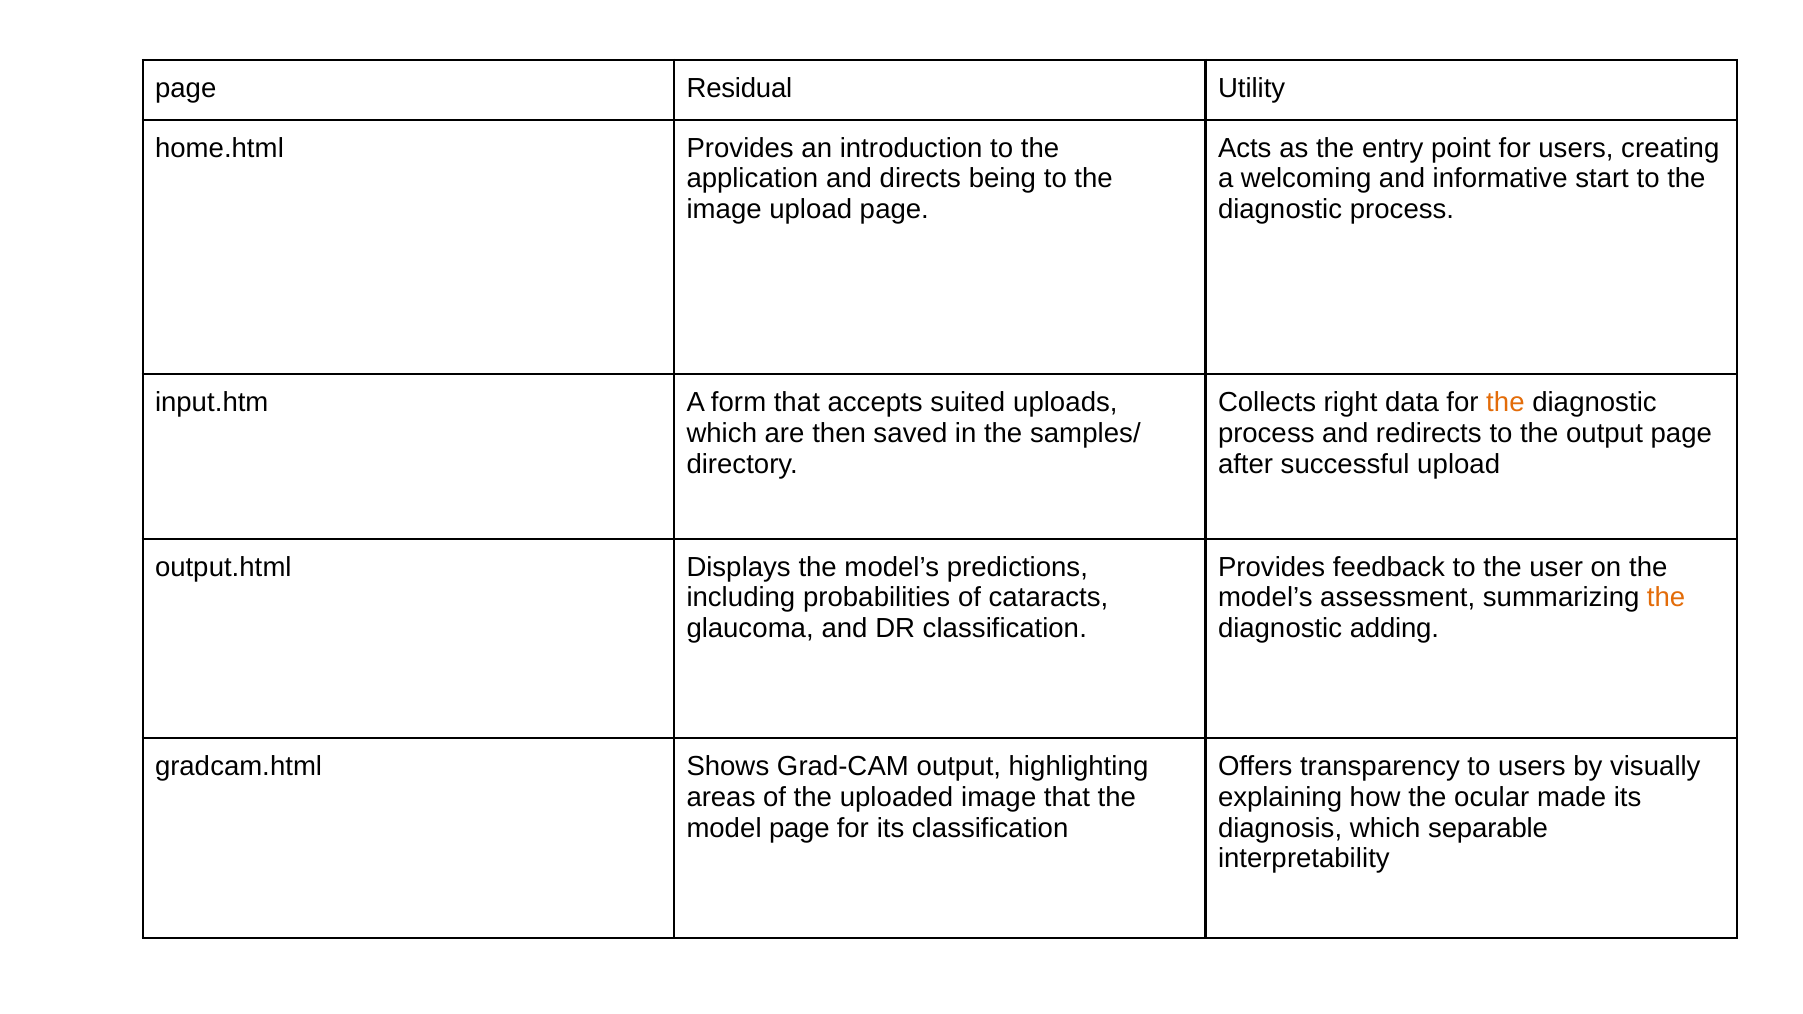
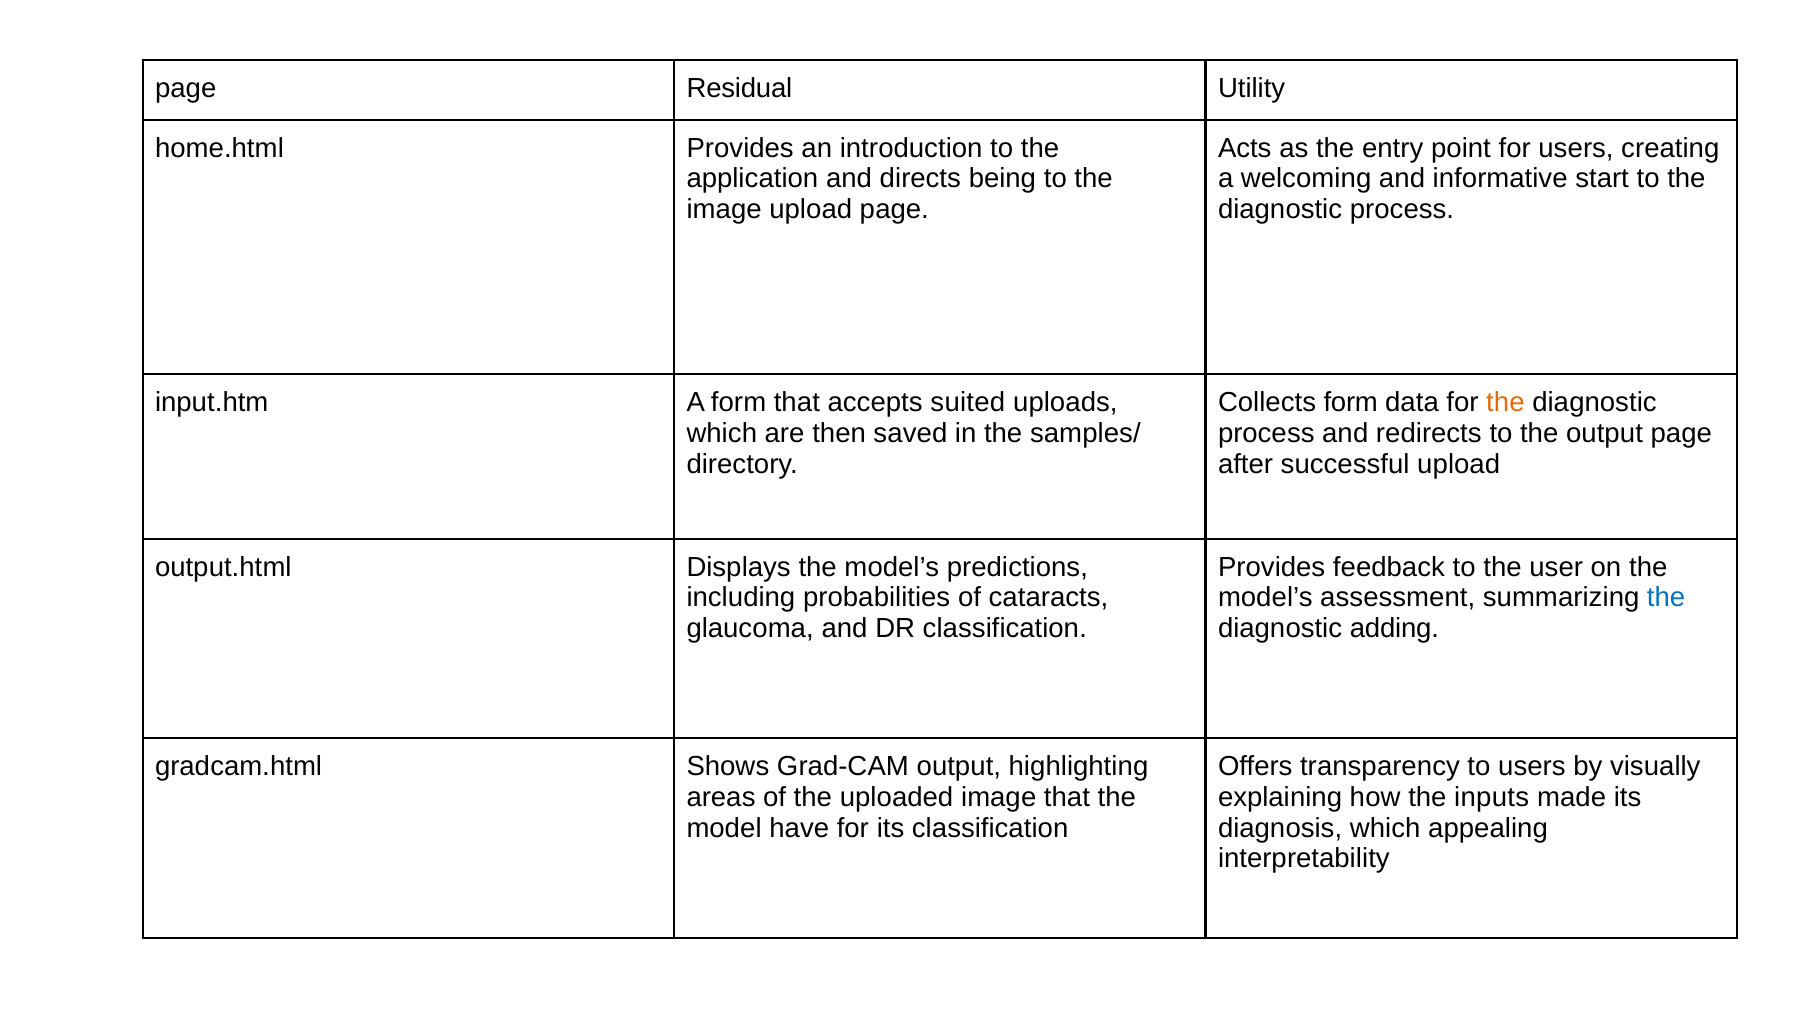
Collects right: right -> form (1351, 403)
the colour: orange -> blue (1666, 598)
ocular: ocular -> inputs (1492, 798)
model page: page -> have (799, 828)
separable: separable -> appealing (1488, 828)
